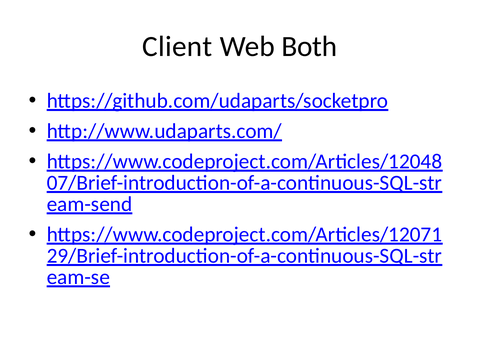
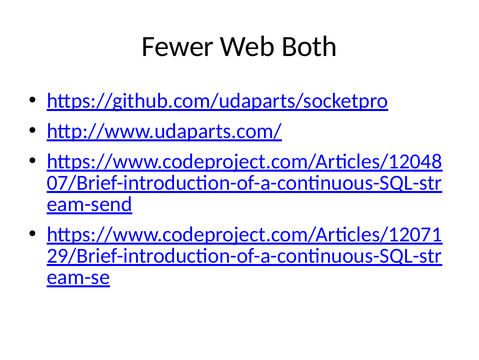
Client: Client -> Fewer (178, 46)
